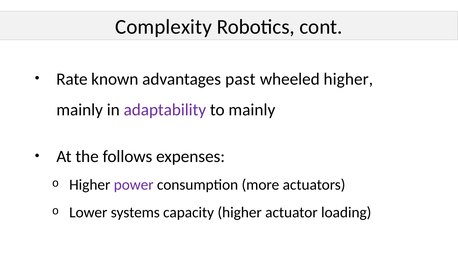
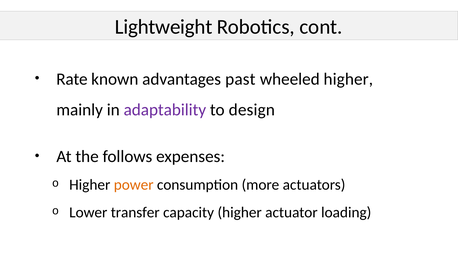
Complexity: Complexity -> Lightweight (164, 27)
to mainly: mainly -> design (252, 110)
power colour: purple -> orange (134, 185)
systems: systems -> transfer (135, 212)
